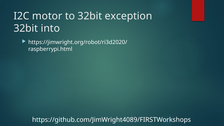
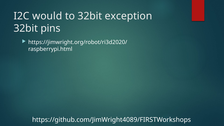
motor: motor -> would (47, 16)
into: into -> pins (50, 28)
